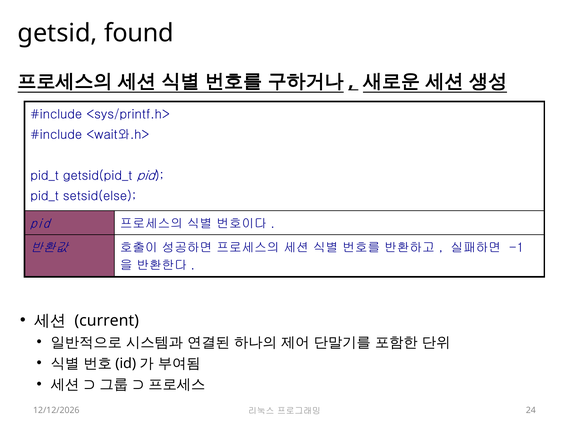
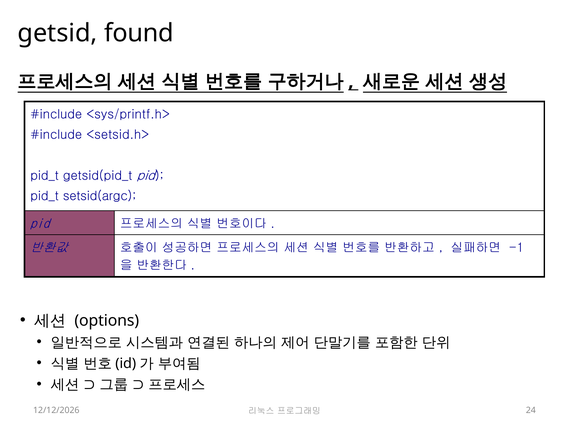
<wait와.h>: <wait와.h> -> <setsid.h> (118, 135)
setsid(else: setsid(else -> setsid(argc (100, 196)
current: current -> options (107, 320)
